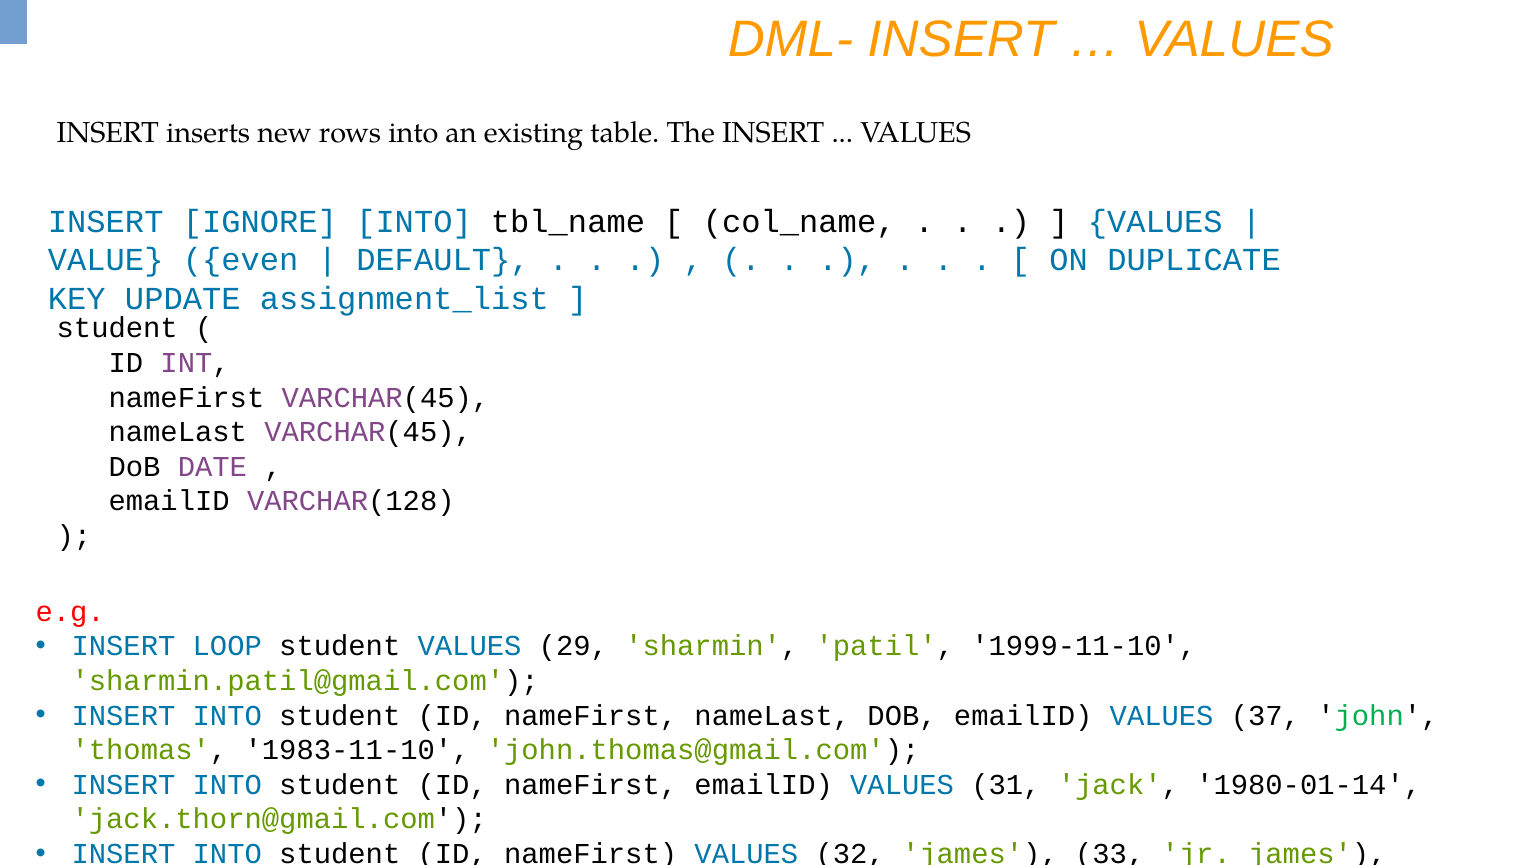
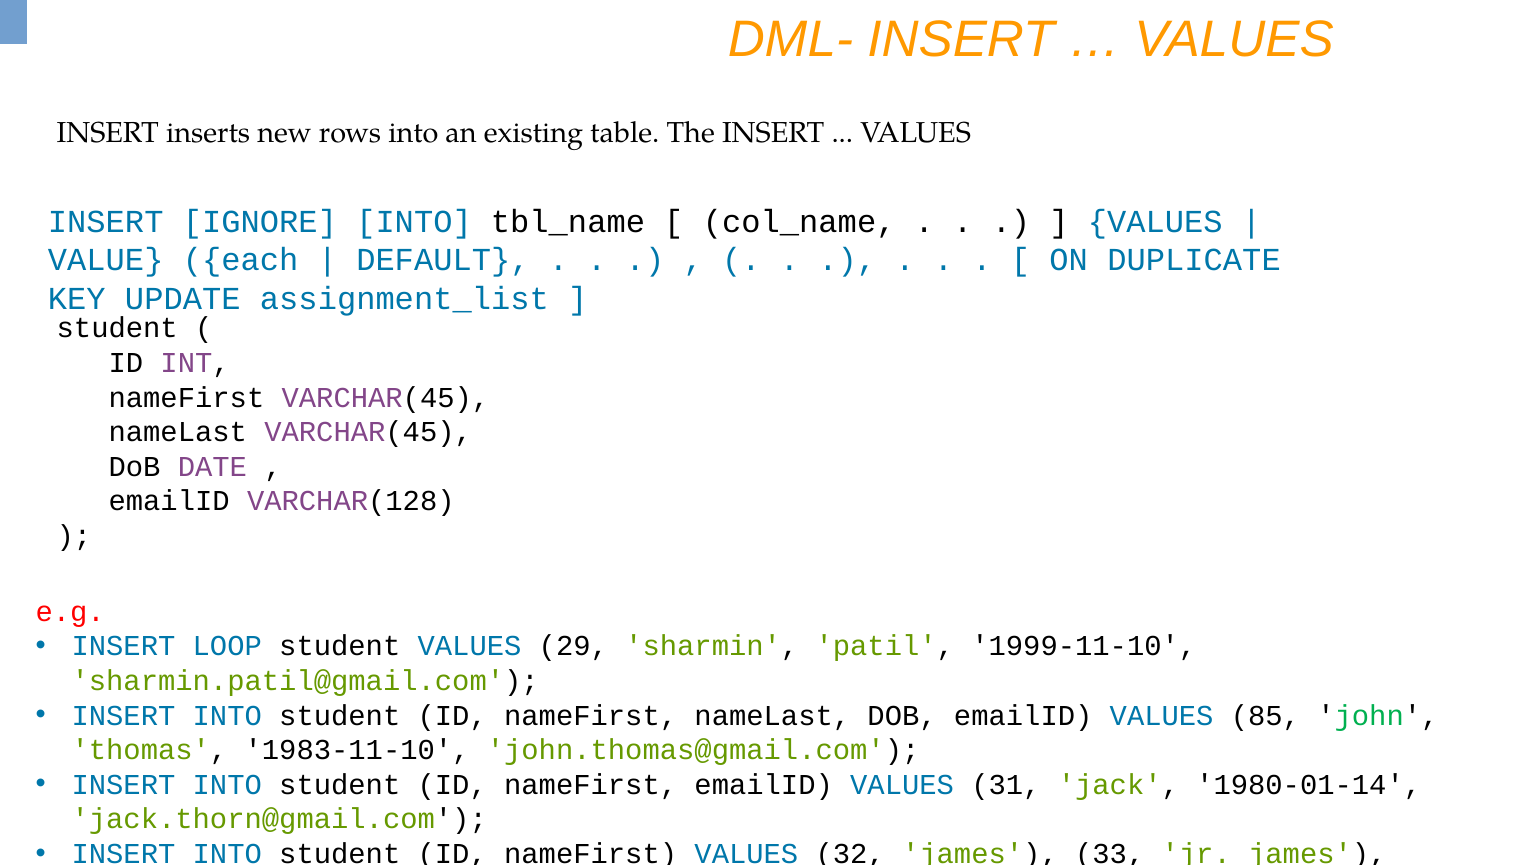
even: even -> each (241, 260)
37: 37 -> 85 (1265, 716)
